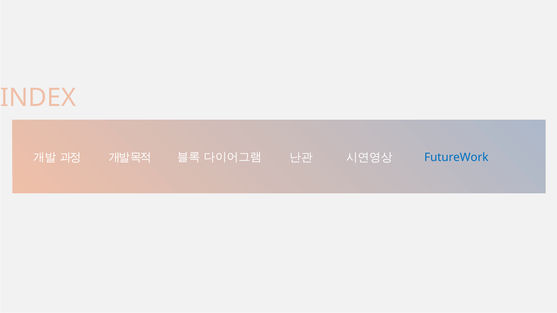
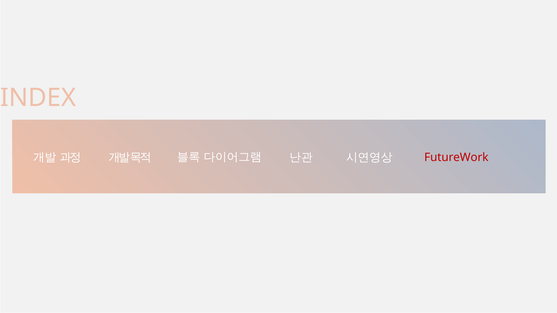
FutureWork colour: blue -> red (456, 157)
